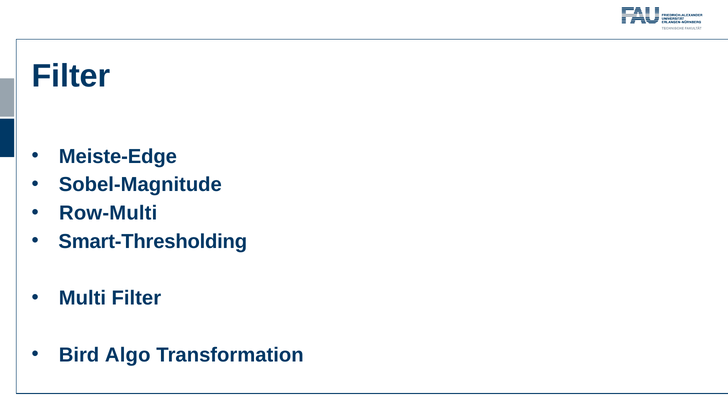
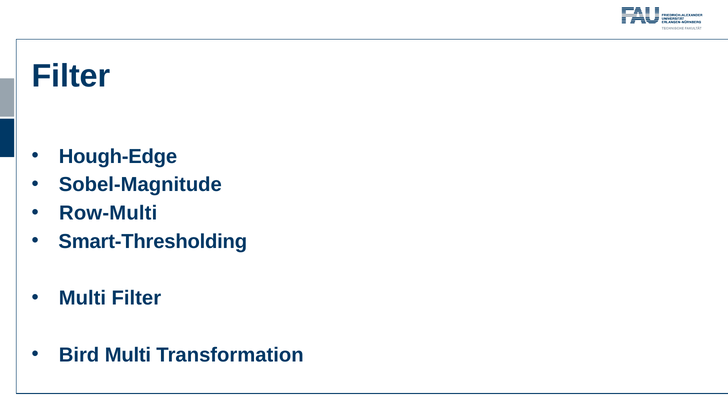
Meiste-Edge: Meiste-Edge -> Hough-Edge (118, 156)
Bird Algo: Algo -> Multi (128, 354)
